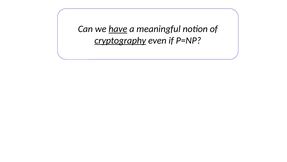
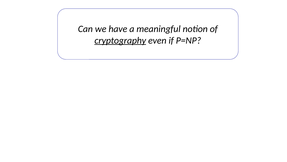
have underline: present -> none (118, 29)
